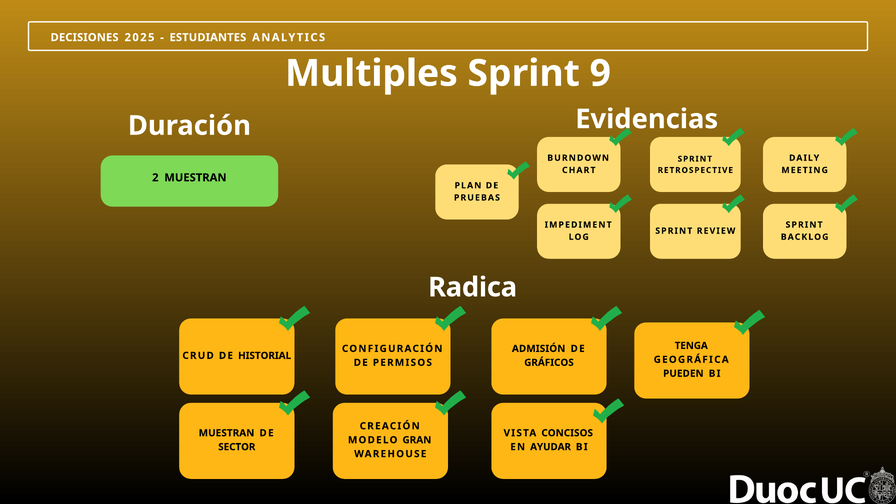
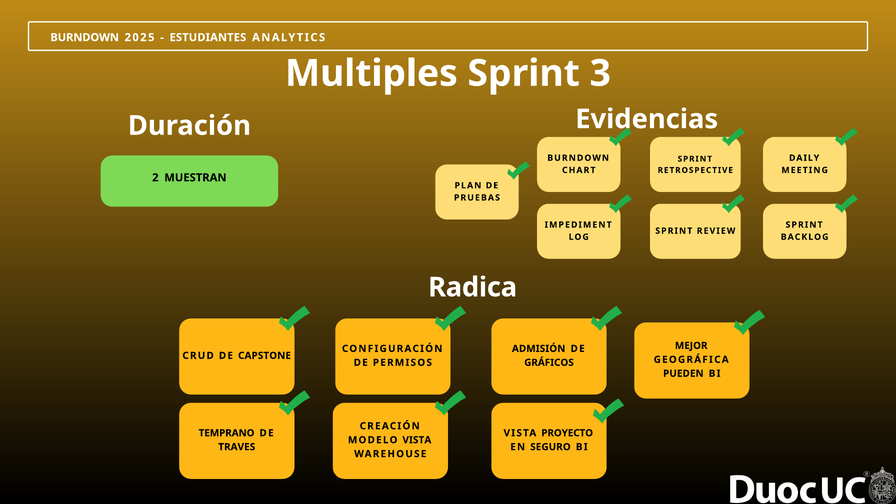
DECISIONES: DECISIONES -> BURNDOWN (85, 37)
9: 9 -> 3 (600, 73)
TENGA: TENGA -> MEJOR (691, 346)
HISTORIAL: HISTORIAL -> CAPSTONE (265, 356)
MUESTRAN: MUESTRAN -> TEMPRANO (227, 433)
CONCISOS: CONCISOS -> PROYECTO (567, 433)
MODELO GRAN: GRAN -> VISTA (417, 440)
SECTOR: SECTOR -> TRAVES (237, 447)
AYUDAR: AYUDAR -> SEGURO (550, 447)
